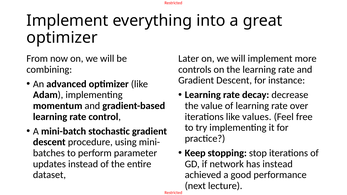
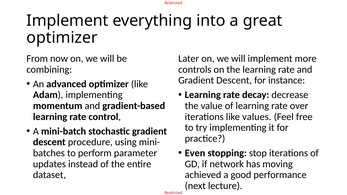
Keep: Keep -> Even (195, 153)
has instead: instead -> moving (278, 164)
